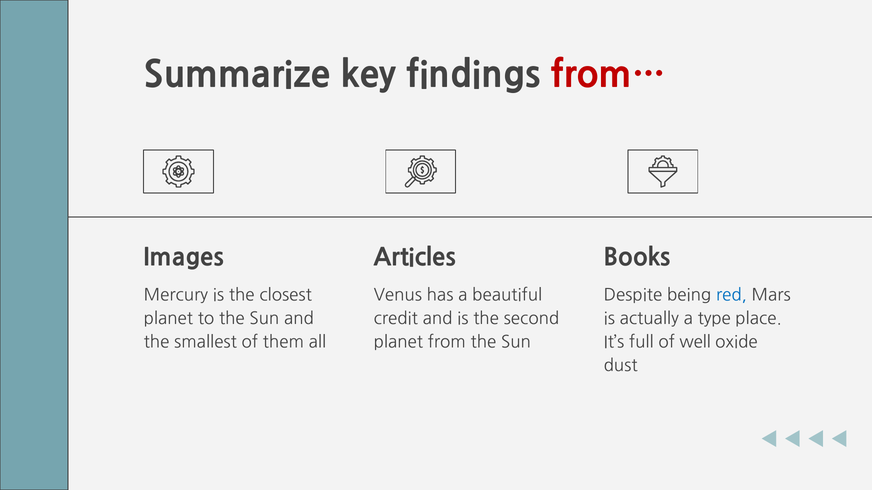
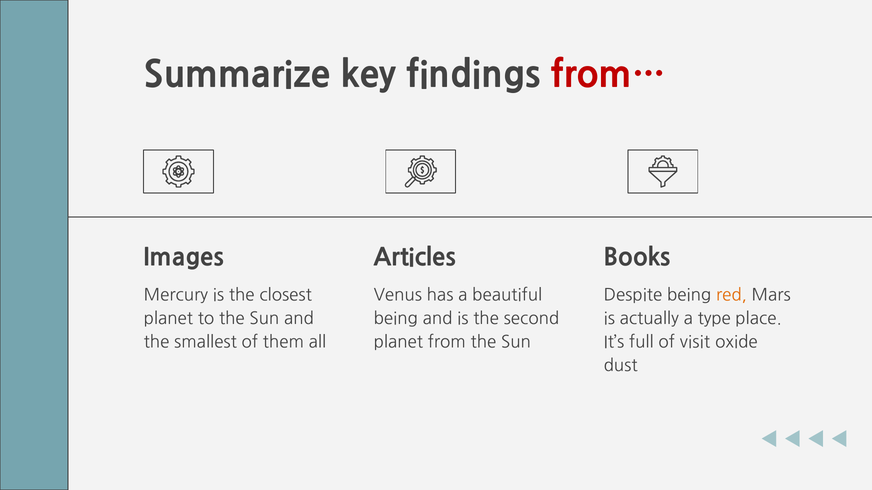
red colour: blue -> orange (731, 296)
credit: credit -> being (396, 319)
well: well -> visit (695, 342)
